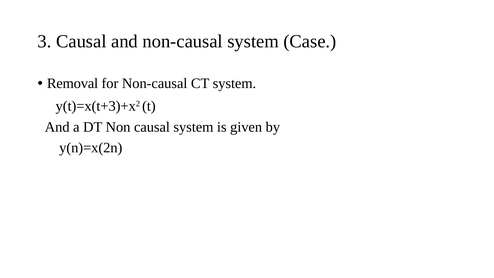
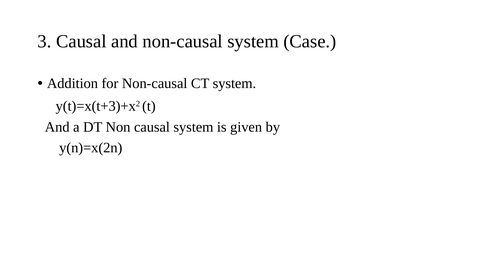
Removal: Removal -> Addition (72, 84)
